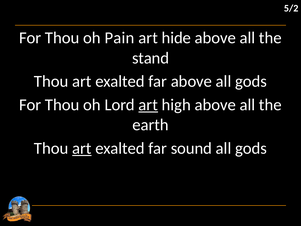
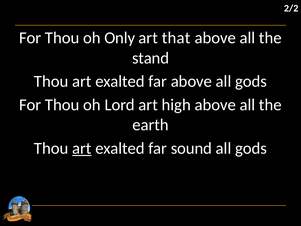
5/2: 5/2 -> 2/2 (291, 8)
Pain: Pain -> Only (120, 38)
hide: hide -> that (176, 38)
art underline: present -> none (148, 105)
